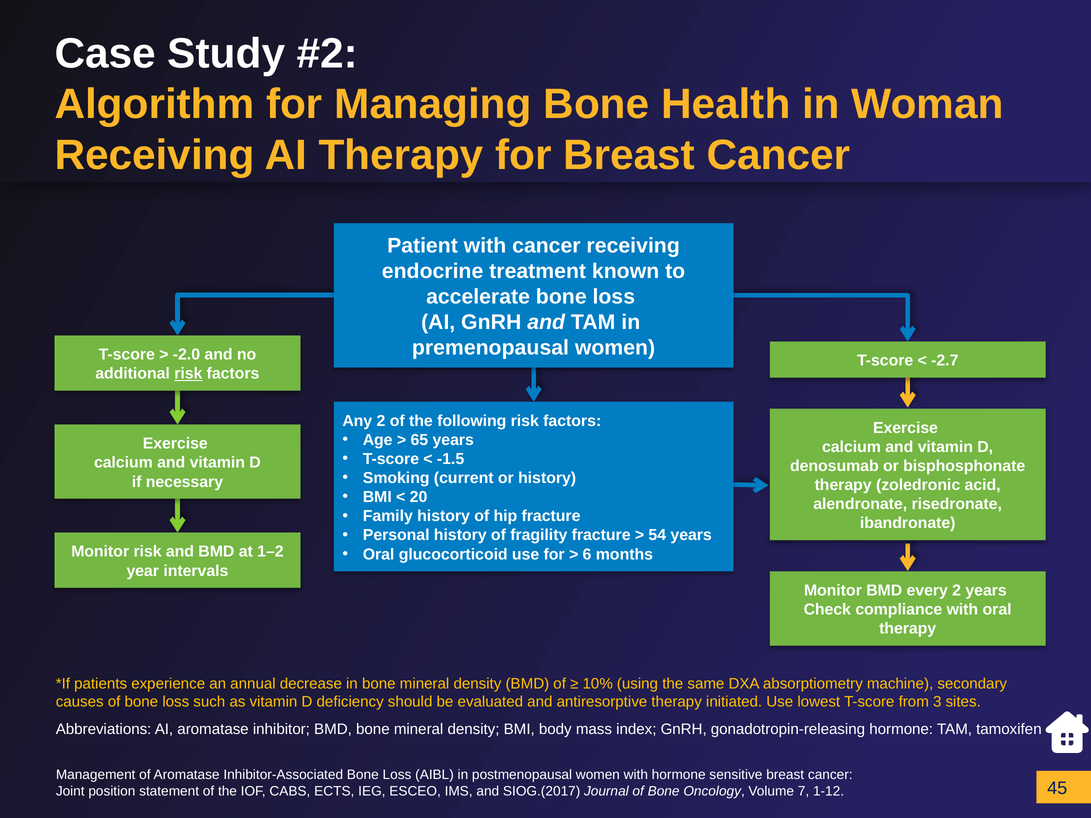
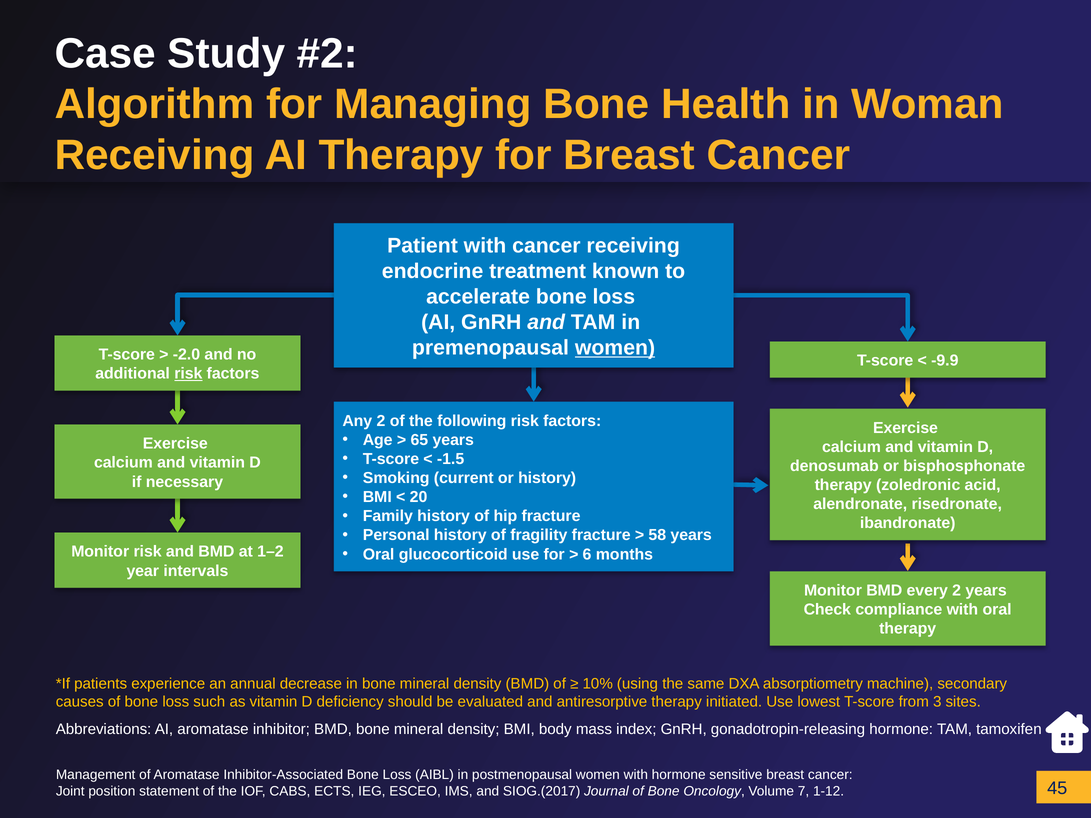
women underline: none -> present (615, 348)
-2.7: -2.7 -> -9.9 (945, 361)
54: 54 -> 58 (657, 535)
